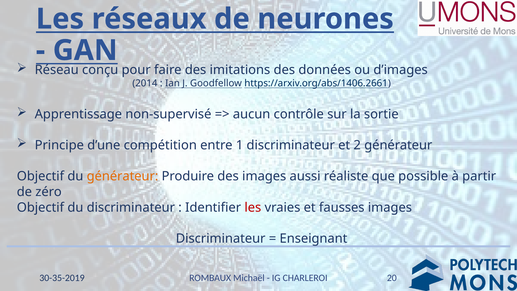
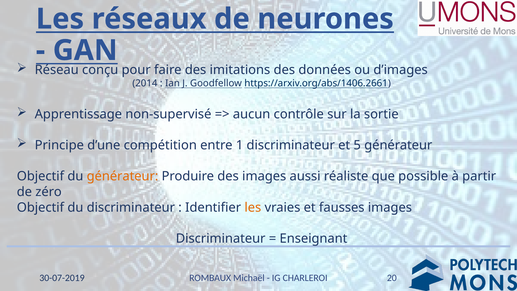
2: 2 -> 5 (357, 145)
les colour: red -> orange (253, 207)
30-35-2019: 30-35-2019 -> 30-07-2019 (62, 278)
